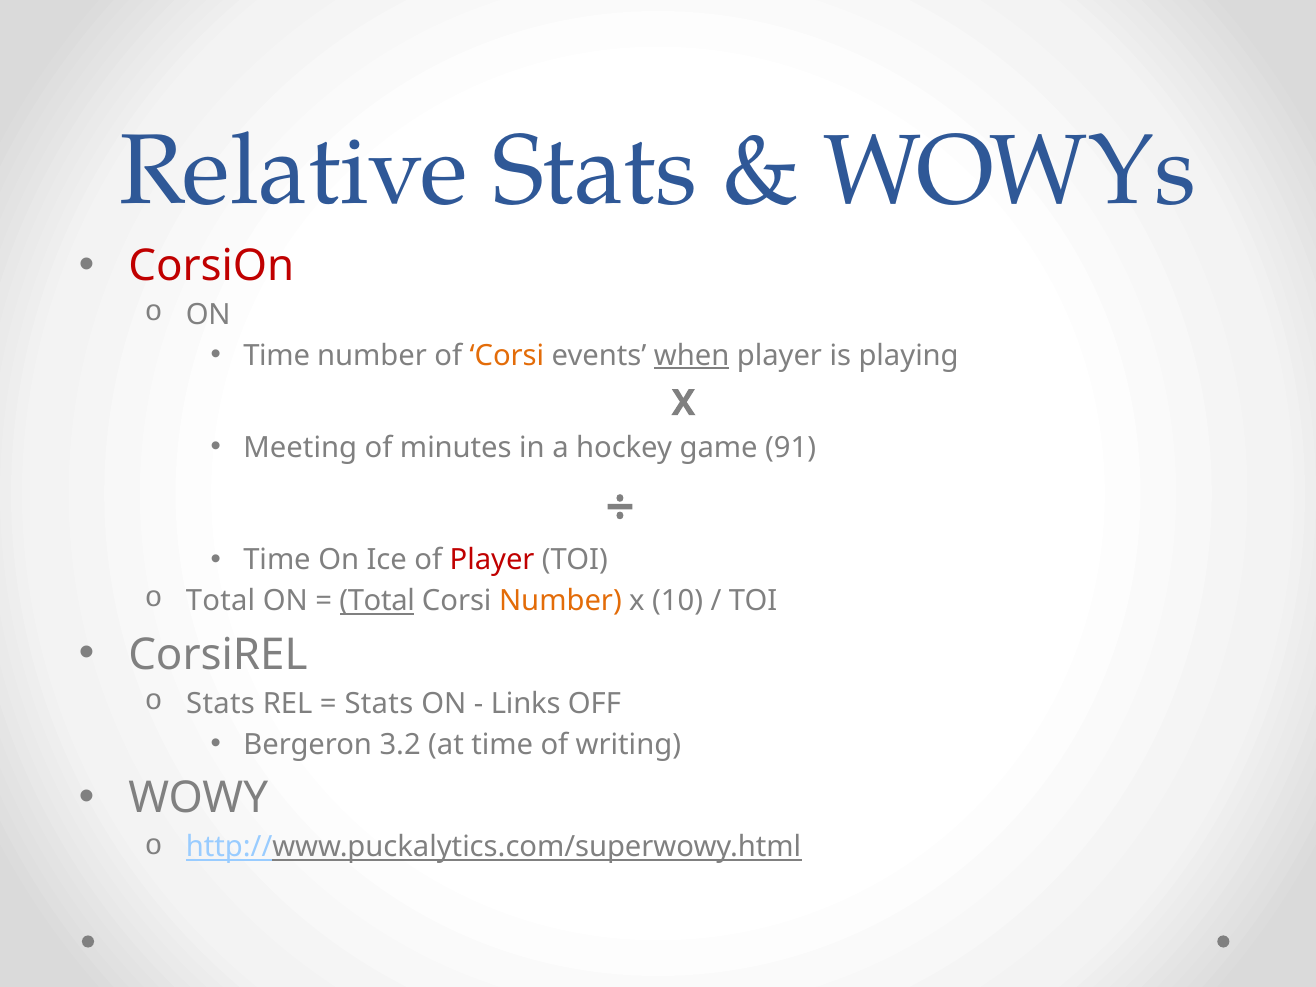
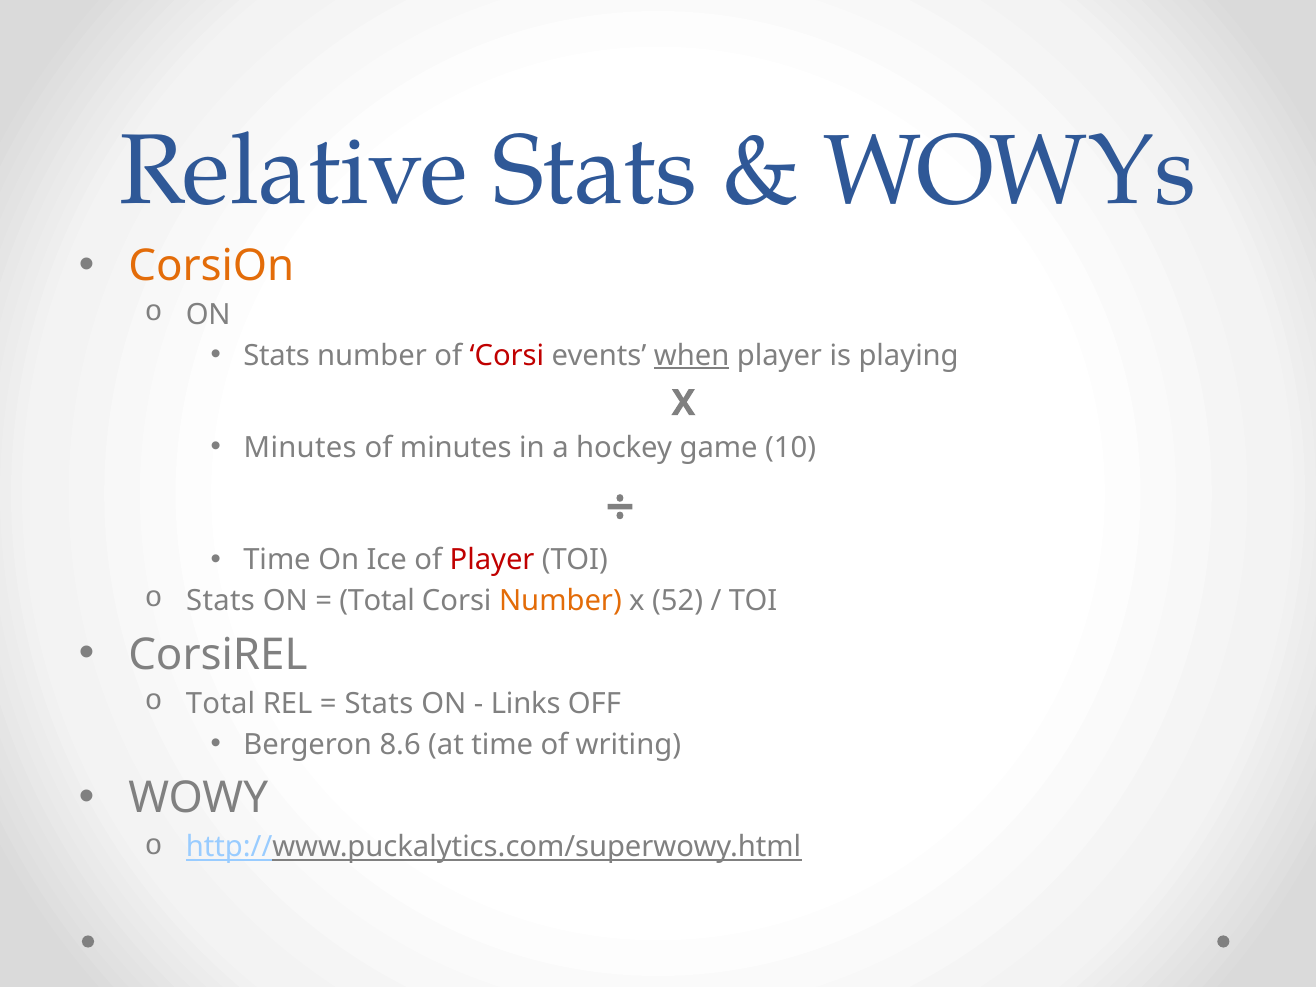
CorsiOn colour: red -> orange (211, 266)
Time: Time -> Stats (277, 356)
Corsi colour: orange -> red (507, 356)
Meeting: Meeting -> Minutes (300, 448)
91: 91 -> 10 (791, 448)
Total: Total -> Stats (221, 601)
Total underline: present -> none (377, 601)
10: 10 -> 52 (678, 601)
Stats: Stats -> Total (221, 703)
3.2: 3.2 -> 8.6 (400, 744)
